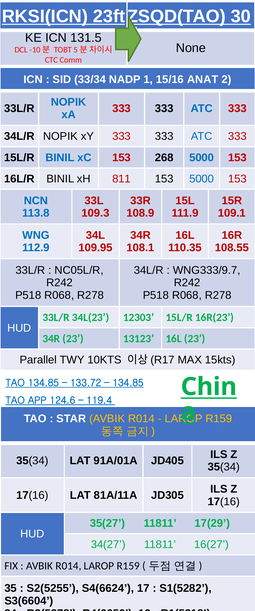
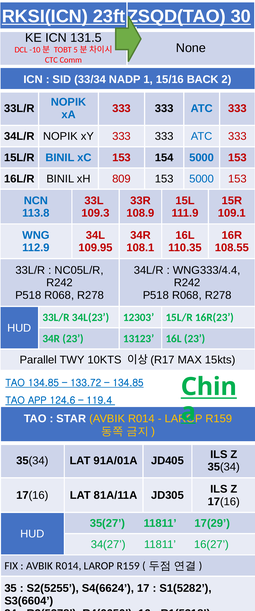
ANAT: ANAT -> BACK (203, 79)
268: 268 -> 154 (164, 157)
811: 811 -> 809 (121, 179)
WNG333/9.7: WNG333/9.7 -> WNG333/4.4 (207, 270)
